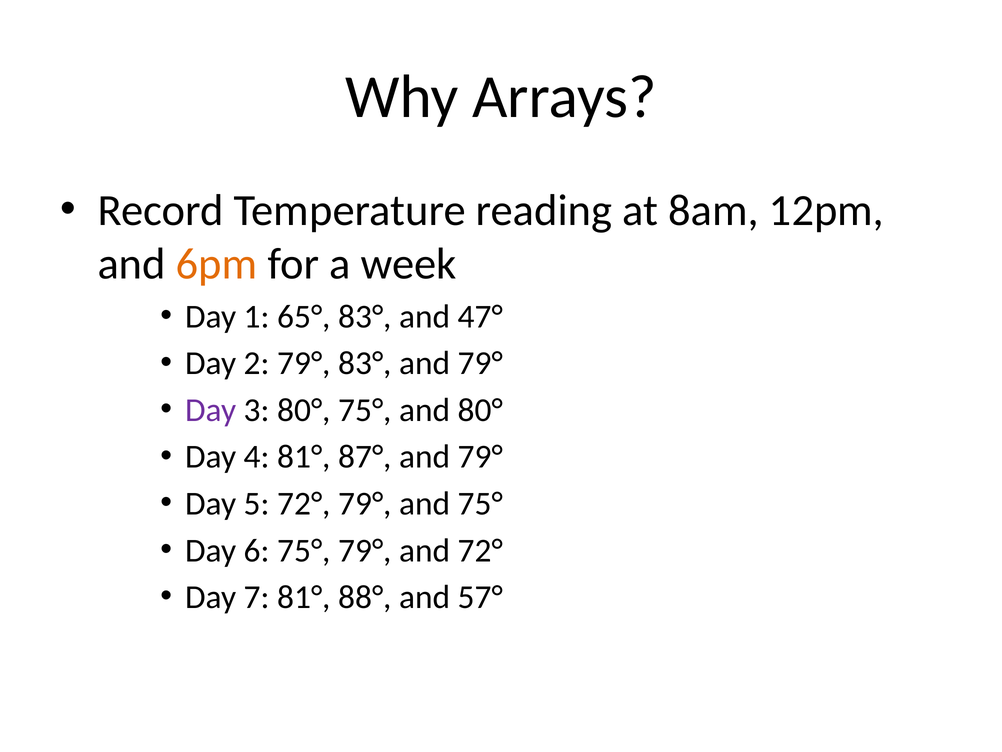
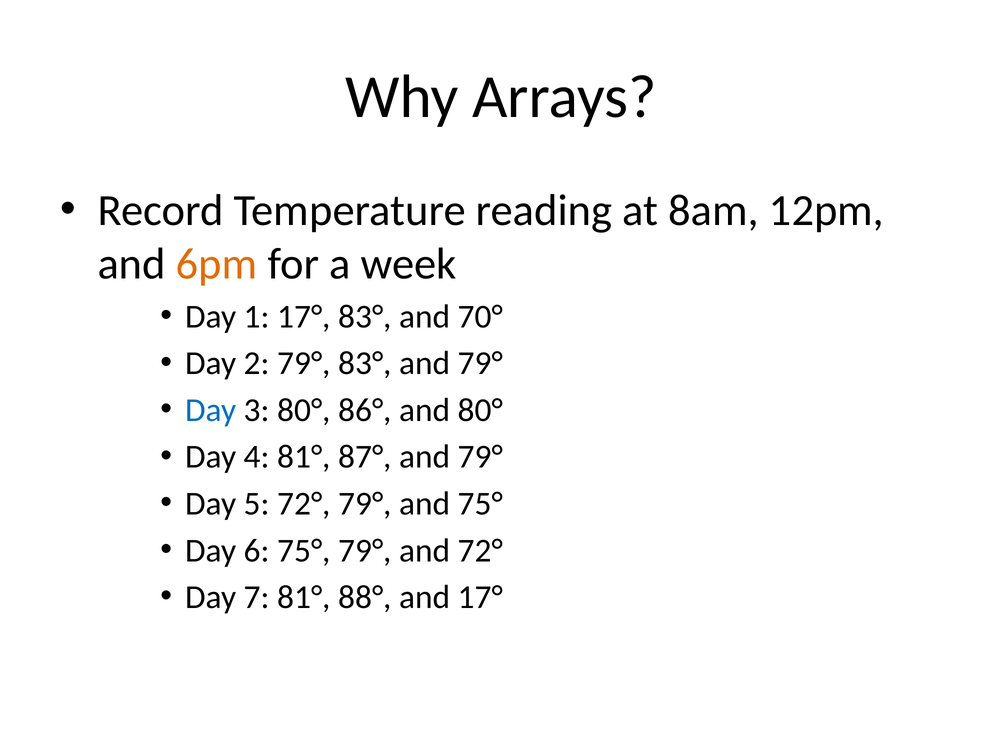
1 65°: 65° -> 17° (304, 316)
47°: 47° -> 70° (480, 316)
Day colour: purple -> blue (211, 410)
80° 75°: 75° -> 86° (365, 410)
and 57°: 57° -> 17° (480, 597)
